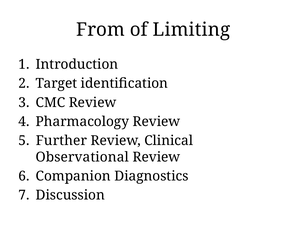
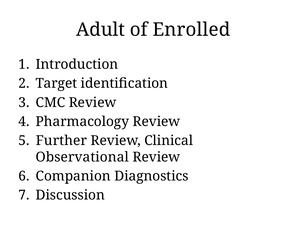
From: From -> Adult (101, 30)
Limiting: Limiting -> Enrolled (192, 30)
